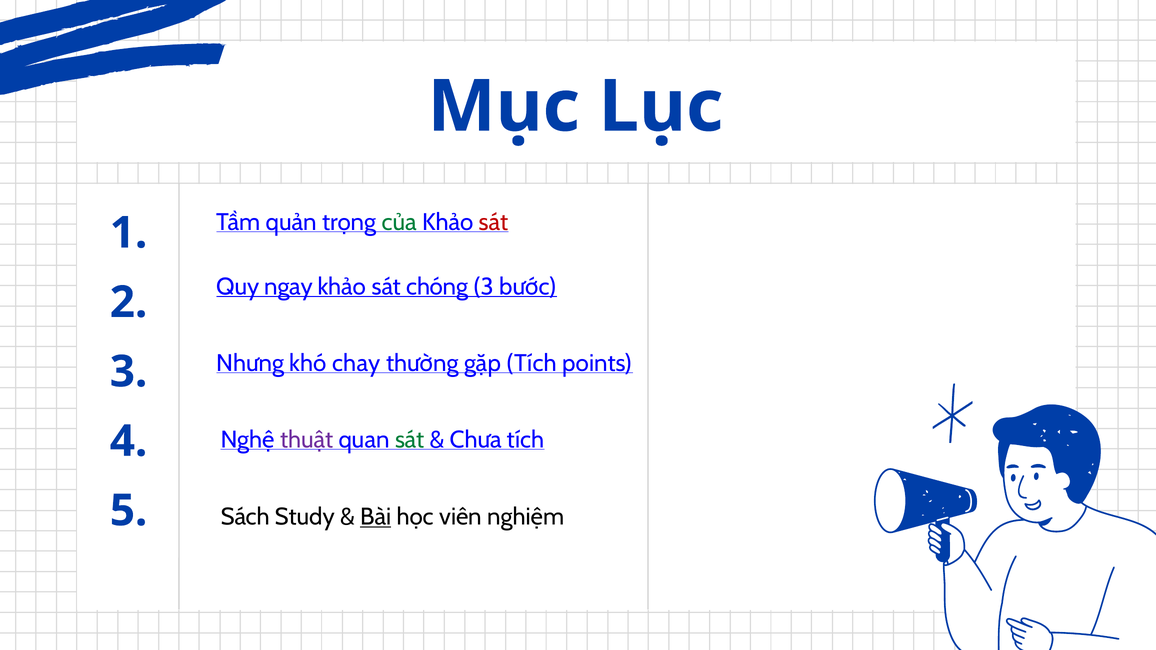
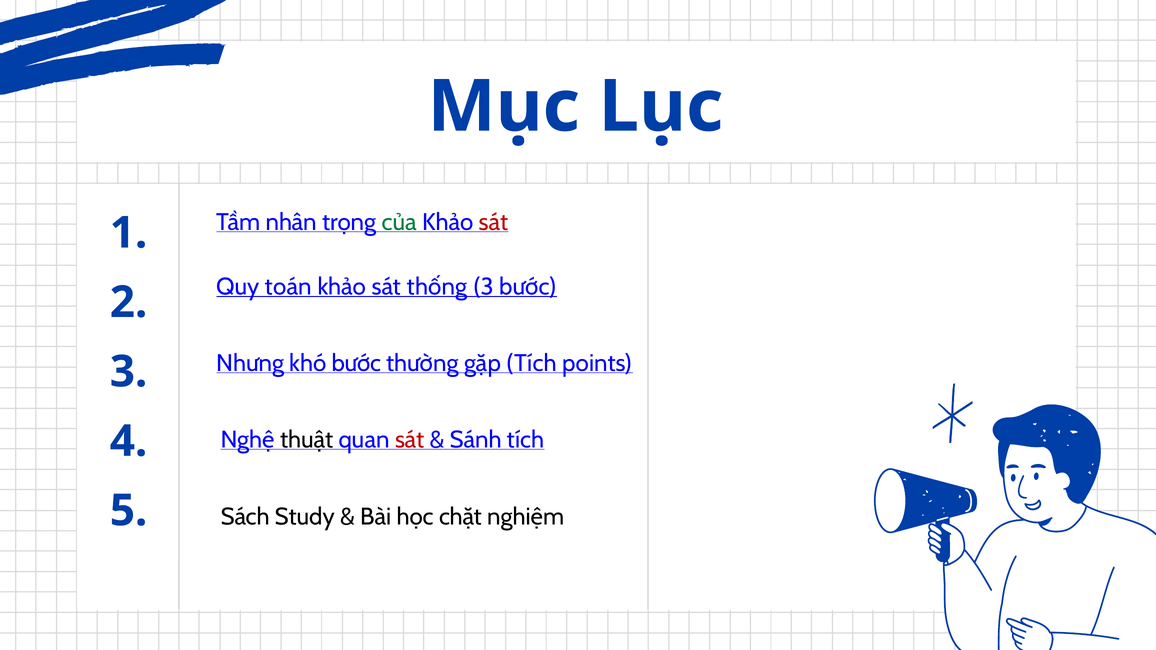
quản: quản -> nhân (291, 222)
ngay: ngay -> toán (288, 287)
chóng: chóng -> thống (437, 287)
khó chay: chay -> bước (357, 364)
thuật colour: purple -> black (307, 440)
sát colour: green -> red (410, 440)
Chưa: Chưa -> Sánh (476, 440)
Bài underline: present -> none (376, 517)
viên: viên -> chặt (461, 517)
